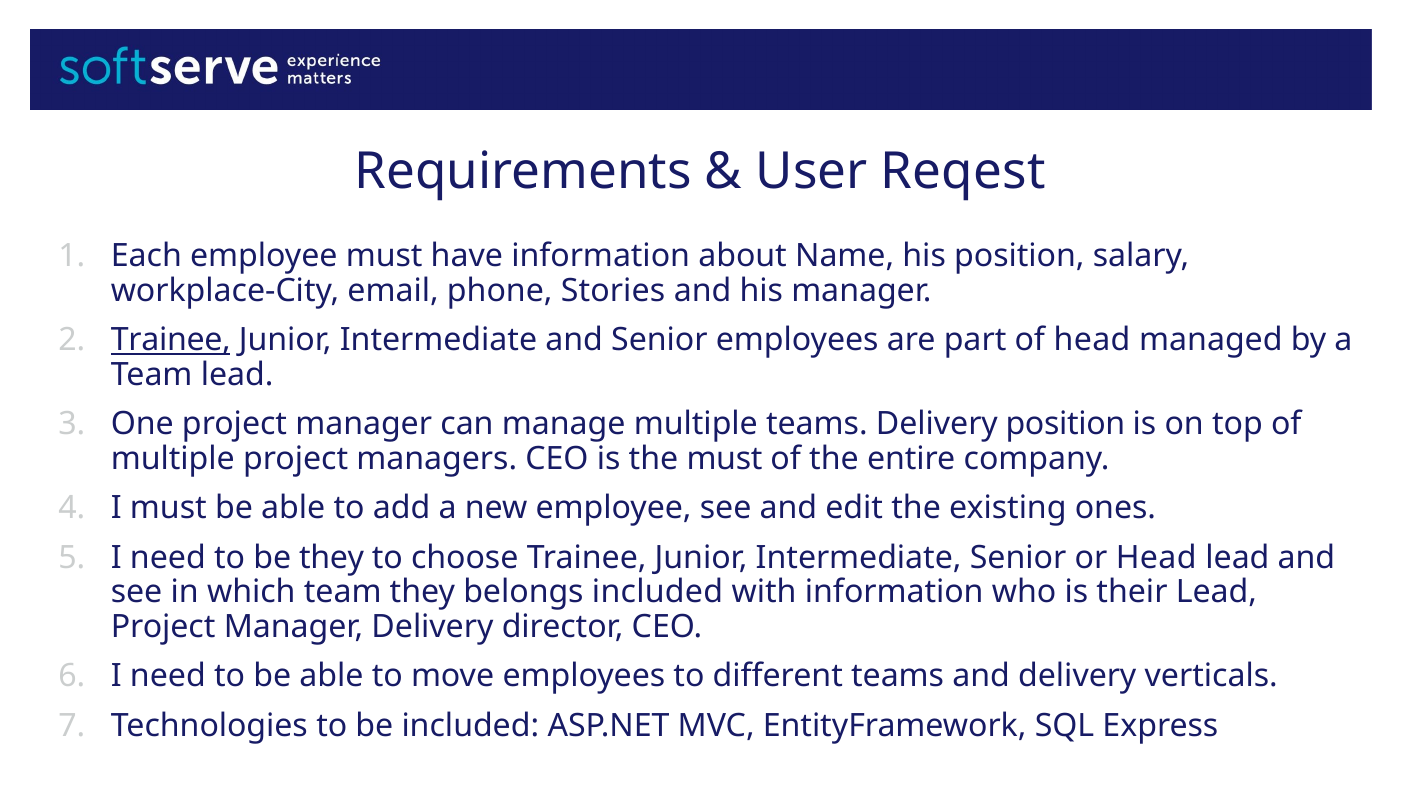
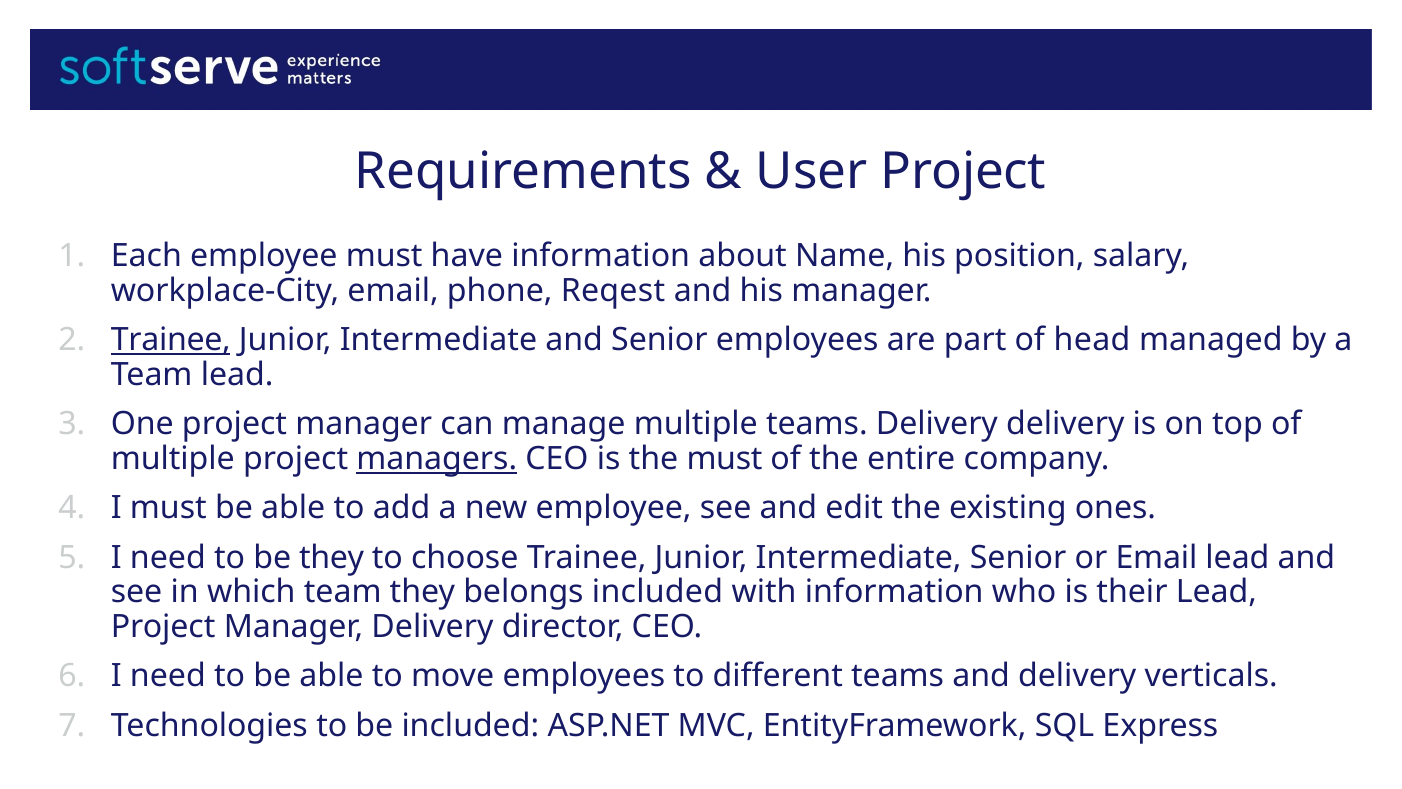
User Reqest: Reqest -> Project (963, 172)
Stories: Stories -> Reqest (613, 291)
Delivery position: position -> delivery (1065, 424)
managers underline: none -> present (437, 459)
or Head: Head -> Email (1156, 557)
